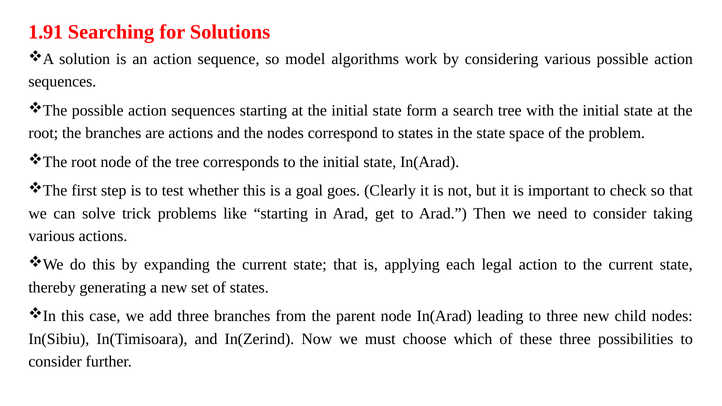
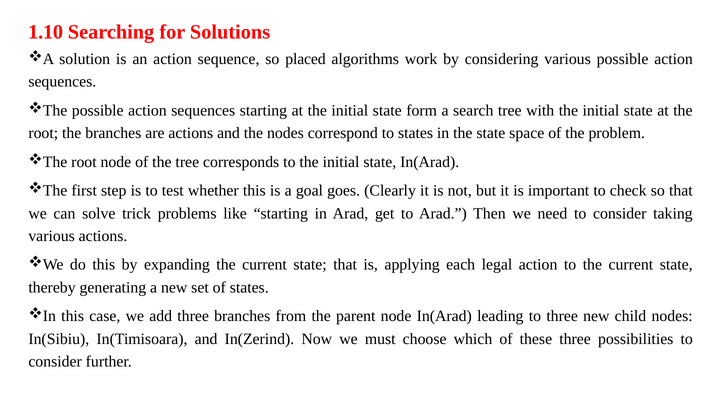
1.91: 1.91 -> 1.10 (46, 32)
model: model -> placed (305, 59)
